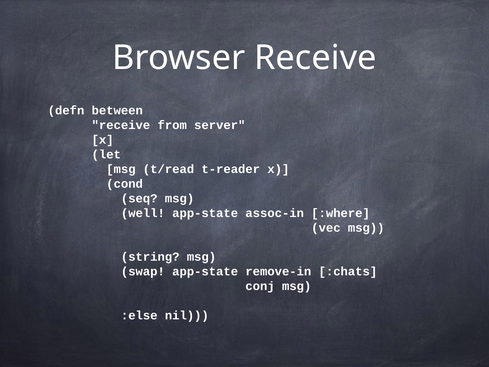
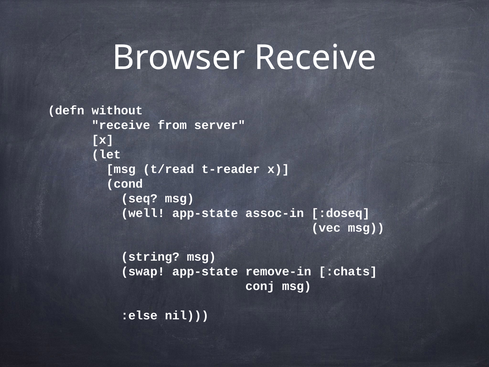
between: between -> without (117, 110)
:where: :where -> :doseq (341, 213)
